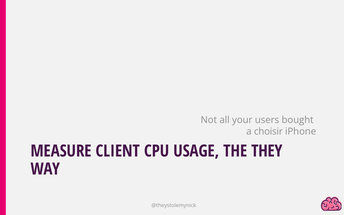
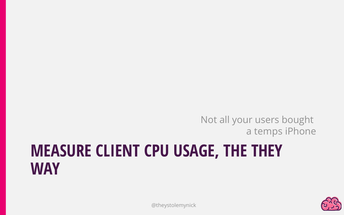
choisir: choisir -> temps (268, 131)
